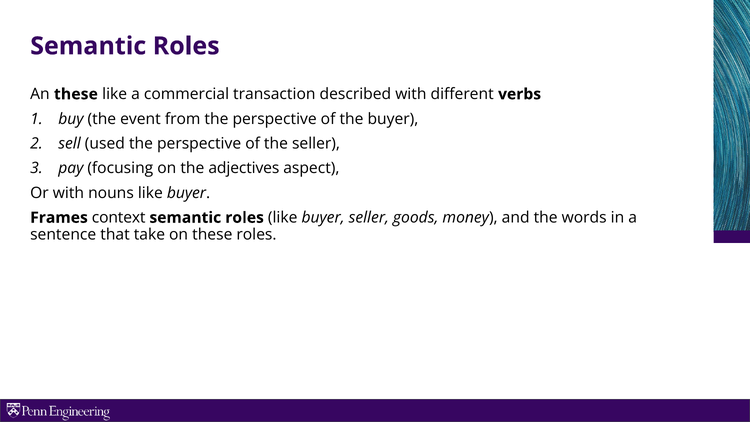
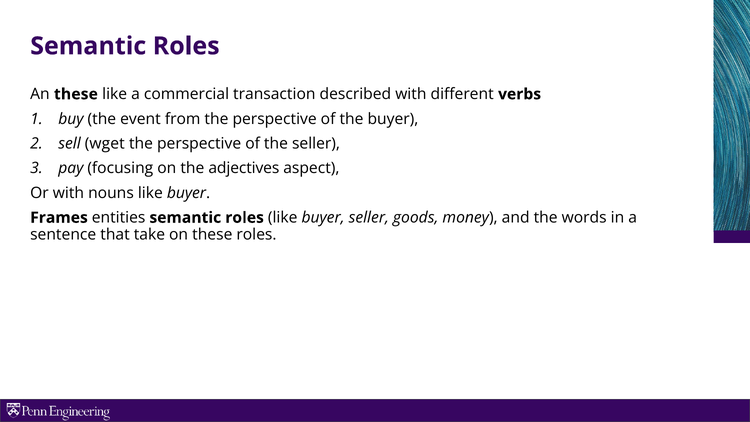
used: used -> wget (105, 144)
context: context -> entities (119, 218)
